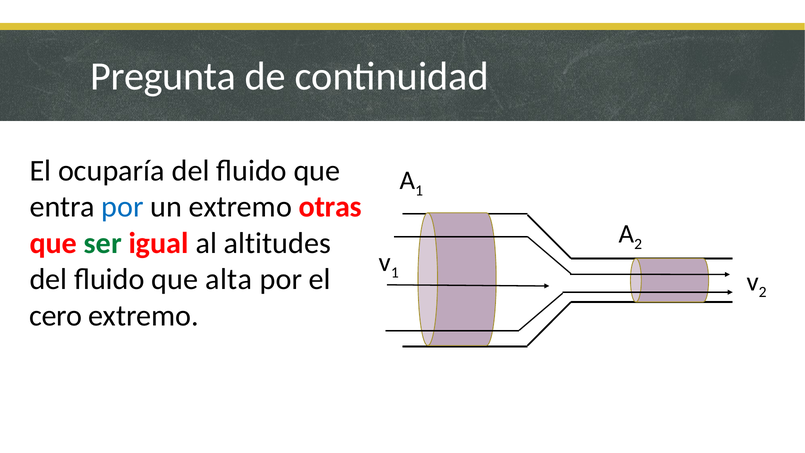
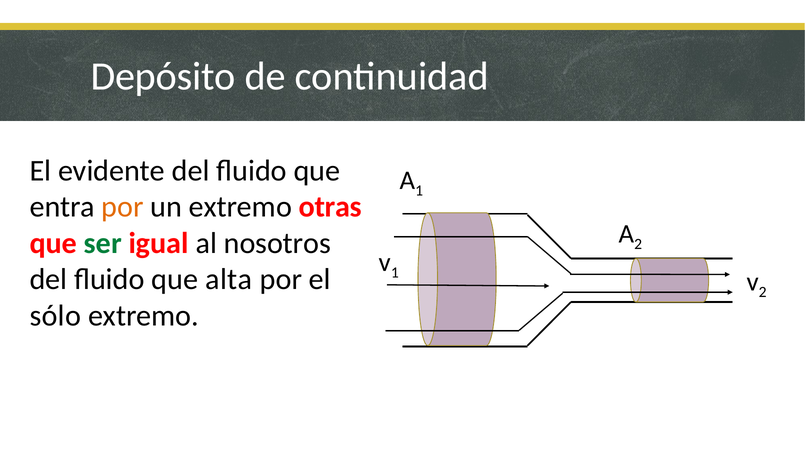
Pregunta: Pregunta -> Depósito (163, 76)
ocuparía: ocuparía -> evidente (111, 171)
por colour: blue -> orange (123, 207)
altitudes: altitudes -> nosotros (277, 243)
cero: cero -> sólo (55, 316)
